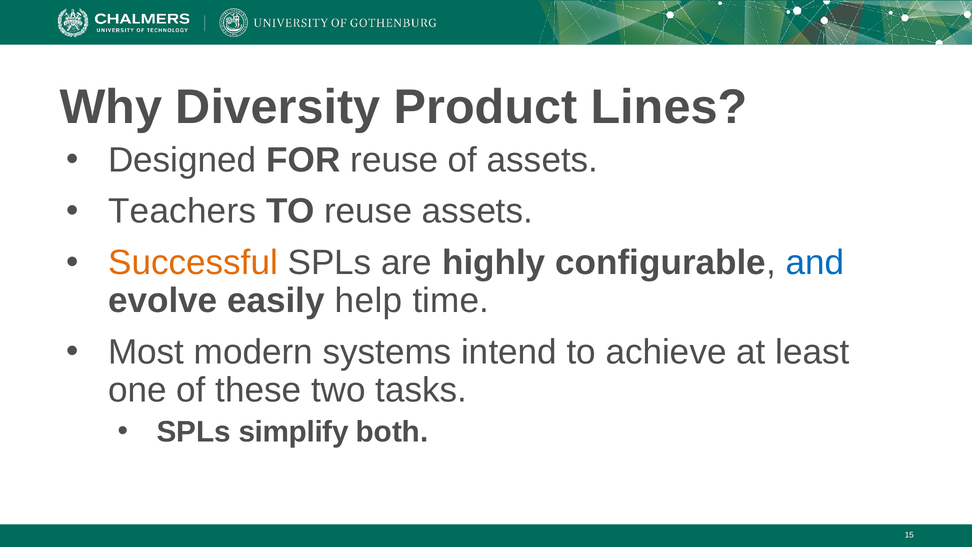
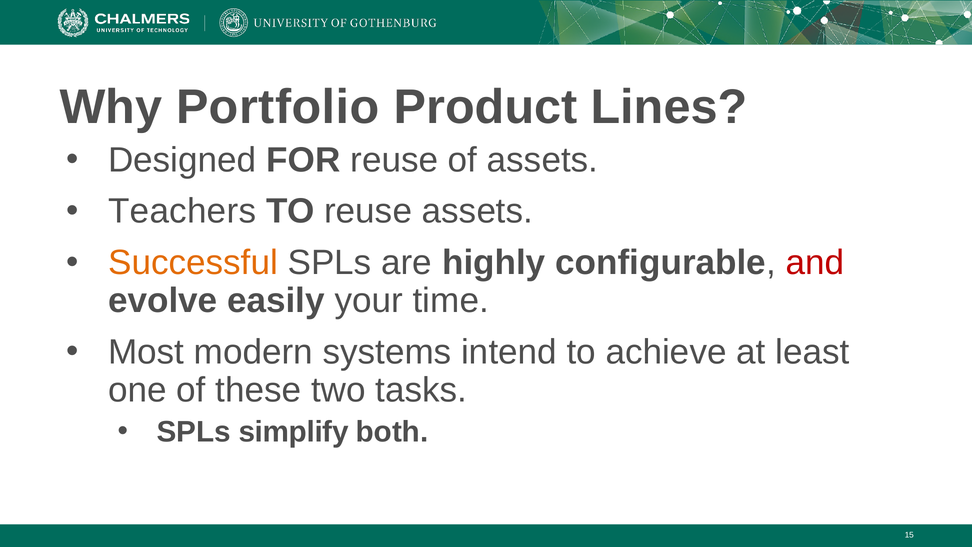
Diversity: Diversity -> Portfolio (278, 107)
and colour: blue -> red (815, 263)
help: help -> your (369, 301)
